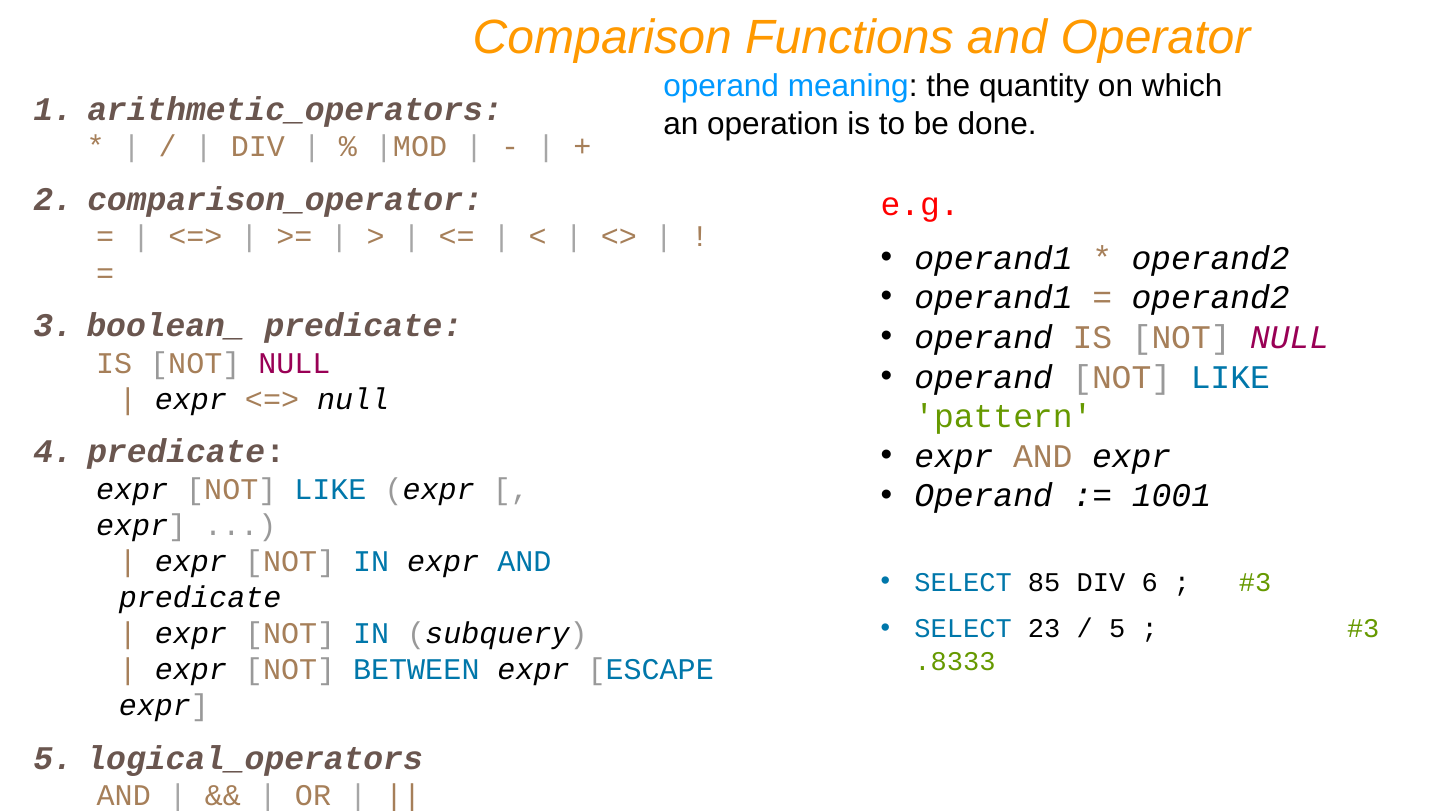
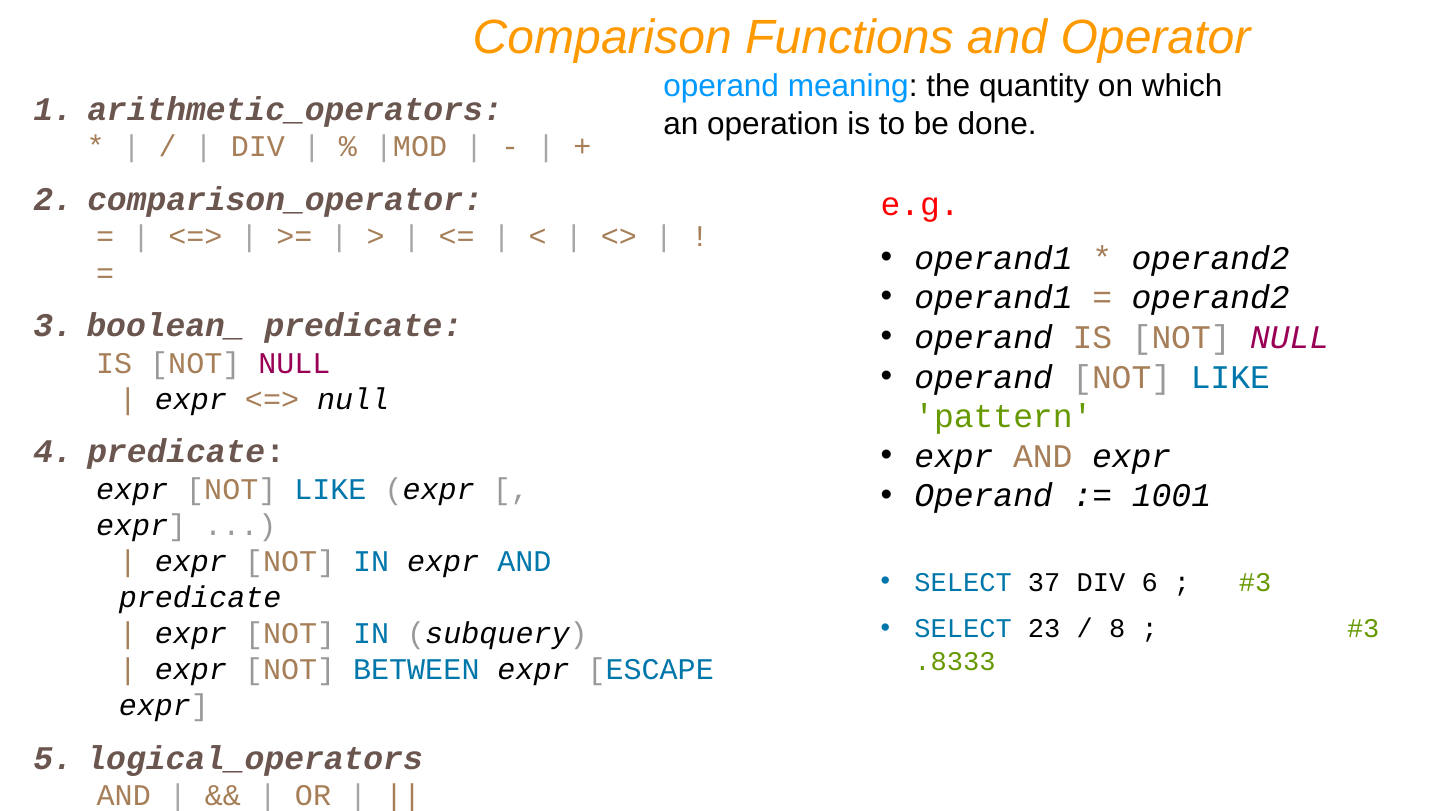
85: 85 -> 37 (1044, 582)
5: 5 -> 8 (1117, 629)
